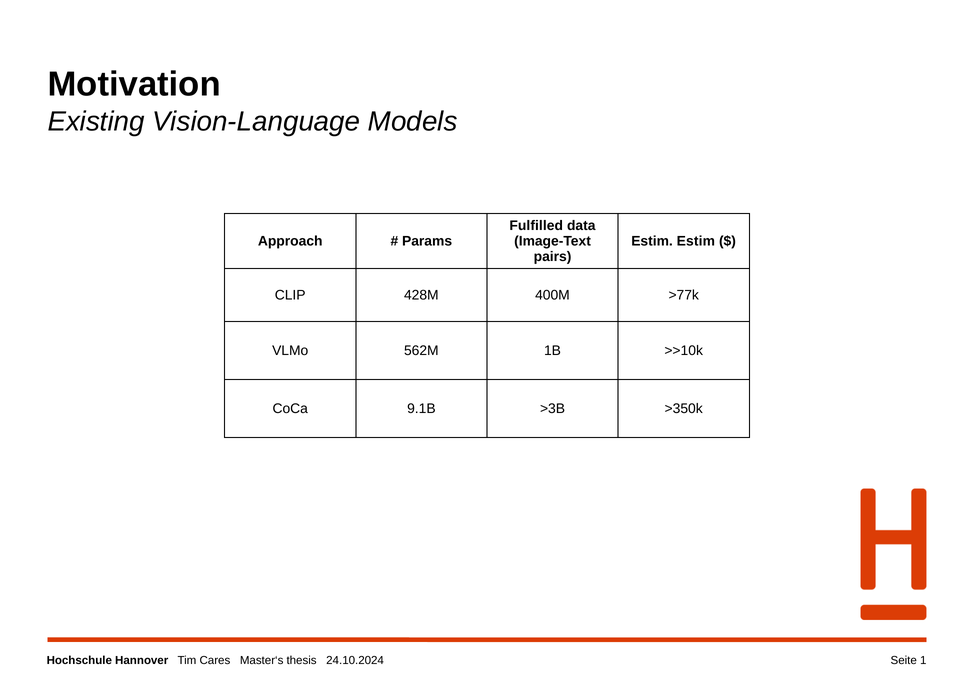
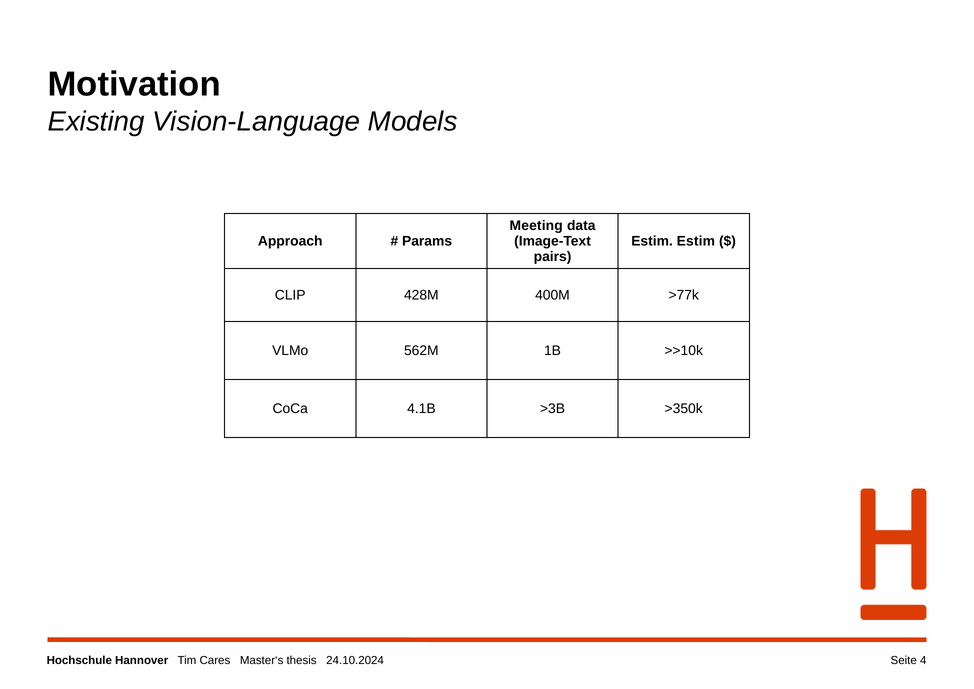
Fulfilled: Fulfilled -> Meeting (536, 225)
9.1B: 9.1B -> 4.1B (421, 409)
1: 1 -> 4 (923, 660)
